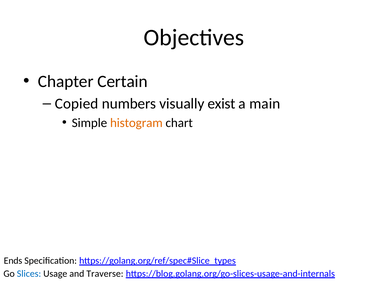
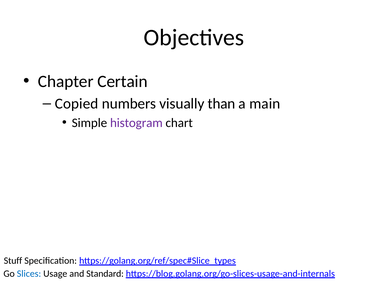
exist: exist -> than (222, 104)
histogram colour: orange -> purple (136, 123)
Ends: Ends -> Stuff (13, 261)
Traverse: Traverse -> Standard (105, 274)
